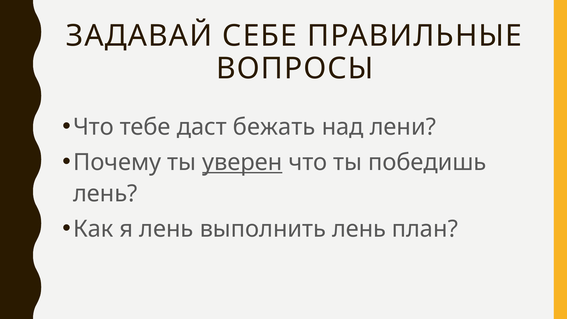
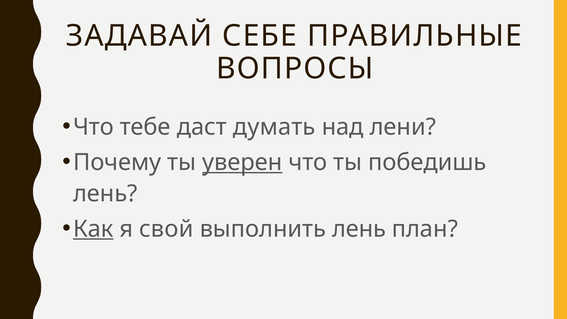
бежать: бежать -> думать (274, 127)
Как underline: none -> present (93, 229)
я лень: лень -> свой (166, 229)
